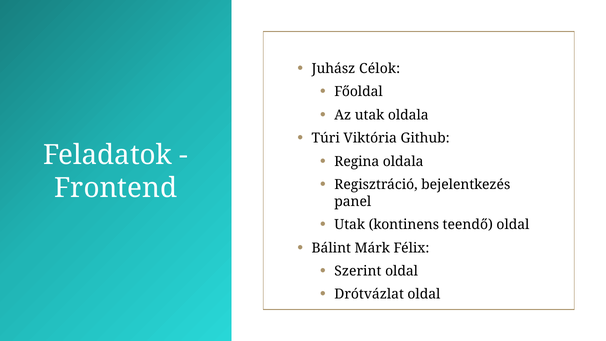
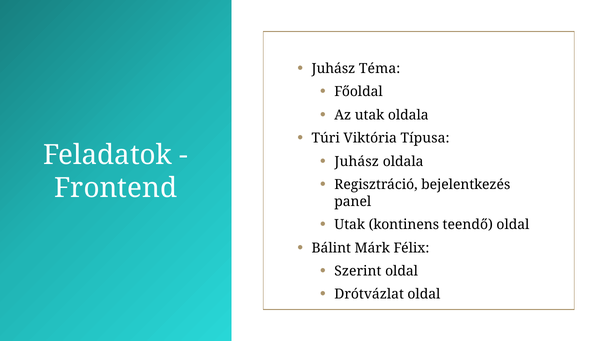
Célok: Célok -> Téma (380, 69)
Github: Github -> Típusa (425, 138)
Regina: Regina -> Juhász (357, 162)
